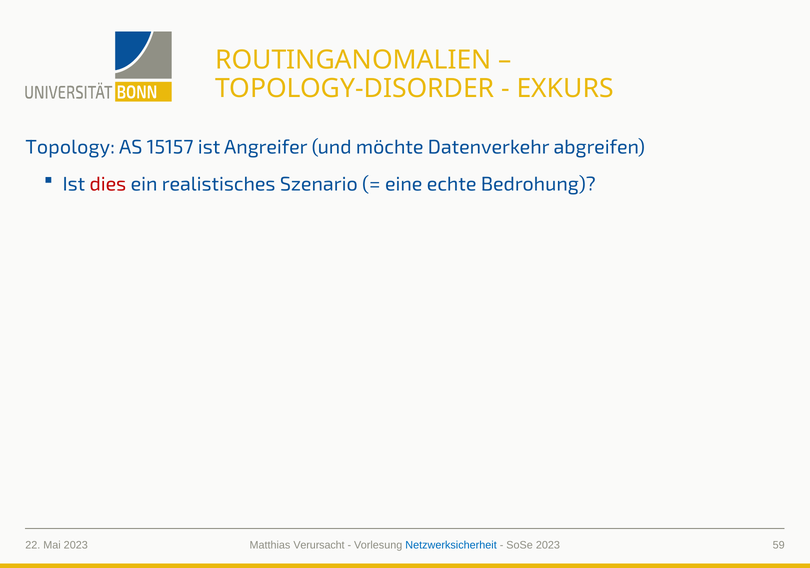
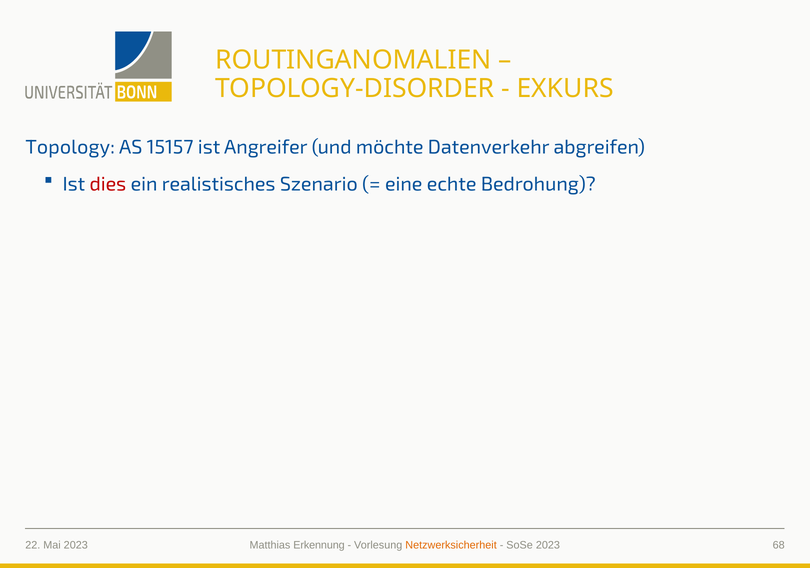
Verursacht: Verursacht -> Erkennung (319, 545)
Netzwerksicherheit colour: blue -> orange (451, 545)
59: 59 -> 68 (779, 545)
